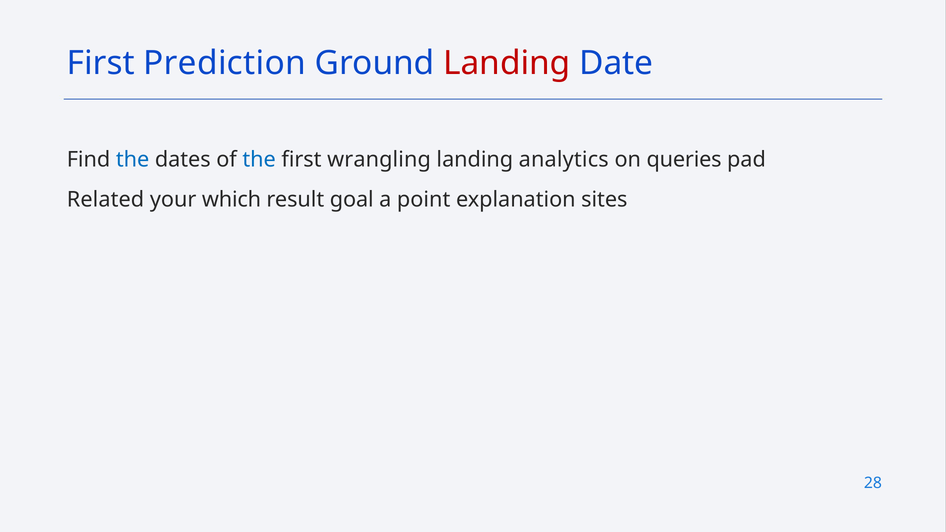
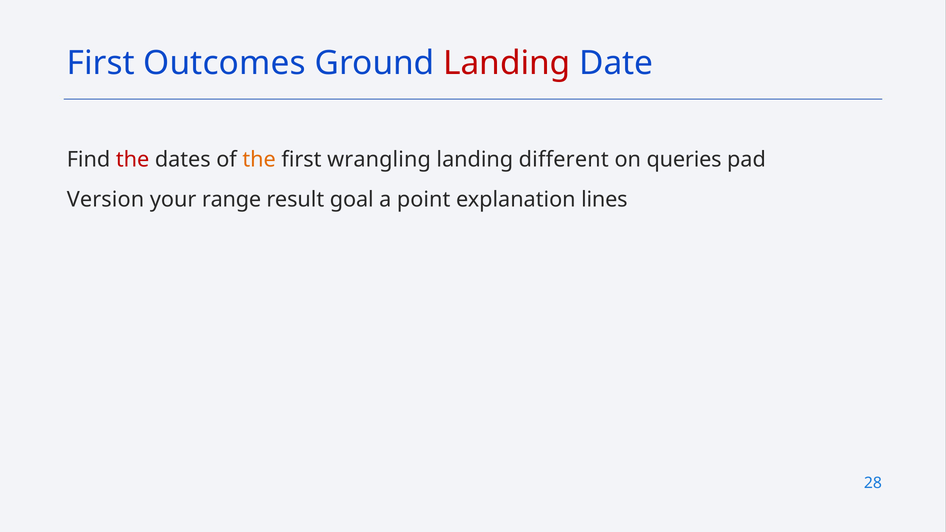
Prediction: Prediction -> Outcomes (225, 63)
the colour: blue -> red (133, 160)
the colour: blue -> orange (259, 160)
analytics: analytics -> different (564, 160)
Related: Related -> Version (106, 199)
which: which -> range (232, 199)
sites: sites -> lines (604, 199)
